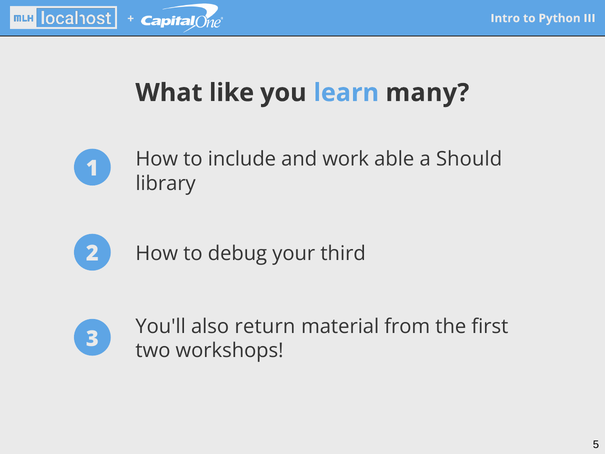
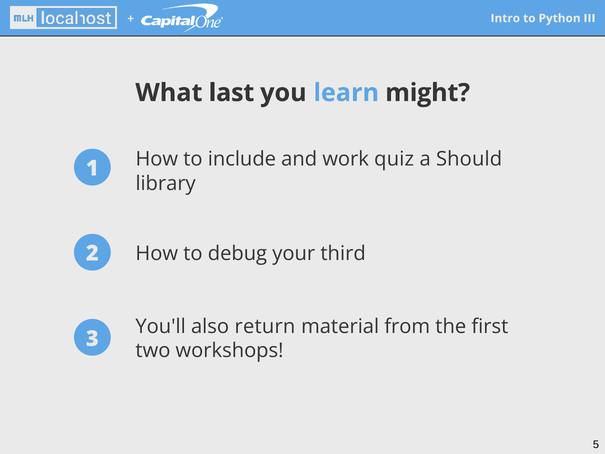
like: like -> last (231, 93)
many: many -> might (428, 93)
able: able -> quiz (394, 159)
